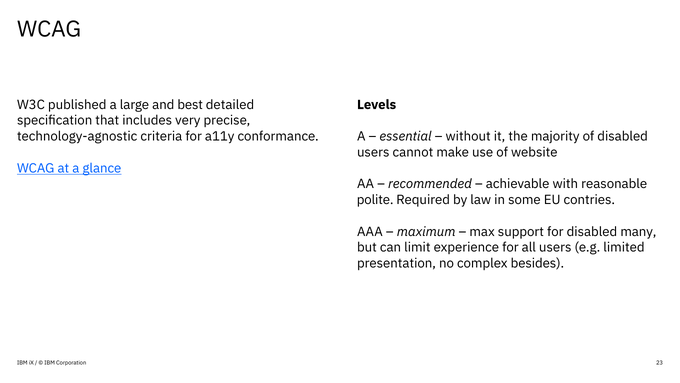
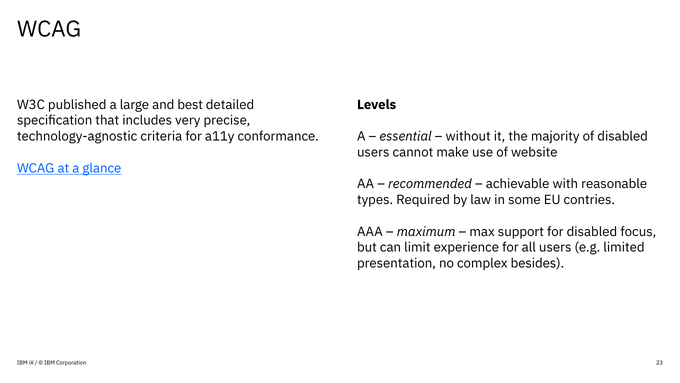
polite: polite -> types (375, 200)
many: many -> focus (638, 232)
